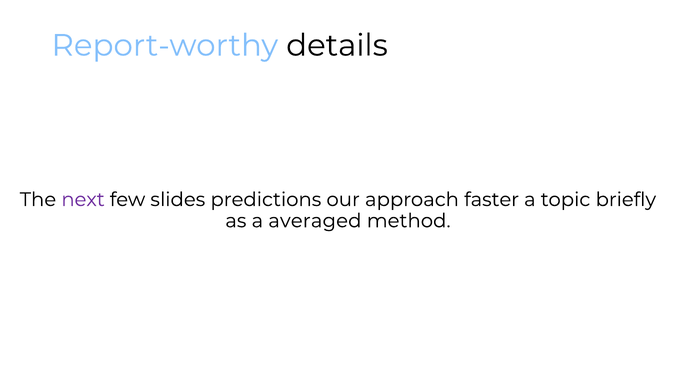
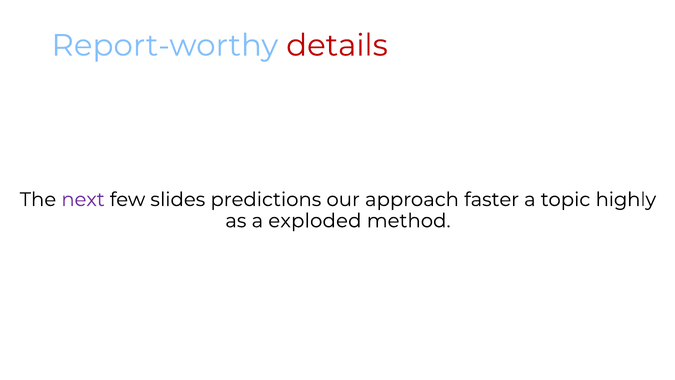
details colour: black -> red (337, 45)
briefly: briefly -> highly (626, 199)
averaged: averaged -> exploded (315, 221)
